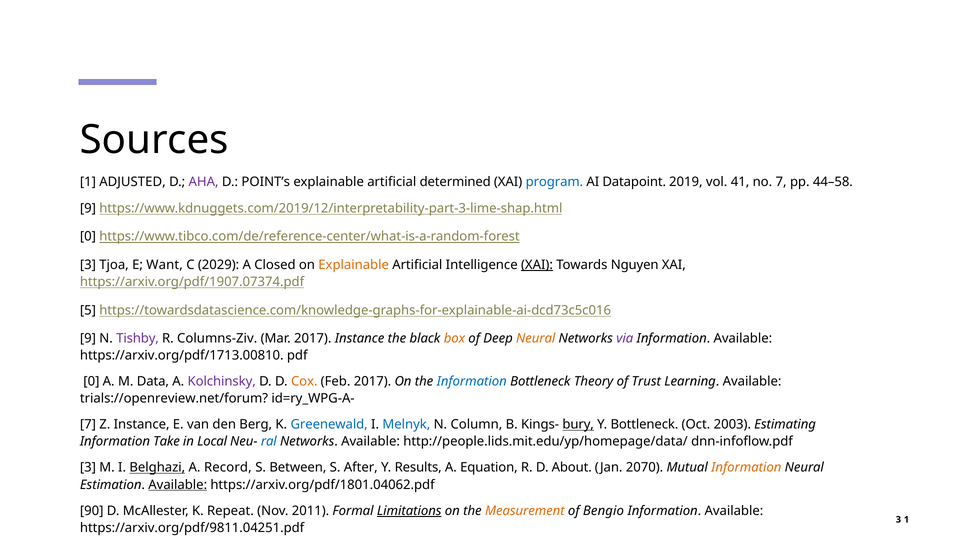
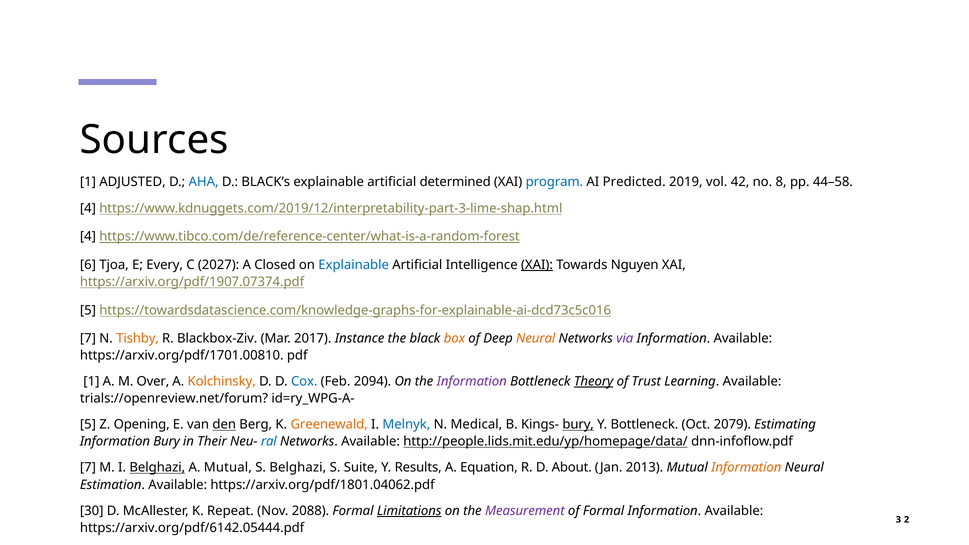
AHA colour: purple -> blue (204, 182)
POINT’s: POINT’s -> BLACK’s (266, 182)
Datapoint: Datapoint -> Predicted (634, 182)
41: 41 -> 42 (740, 182)
no 7: 7 -> 8 (781, 182)
9: 9 -> 4 (88, 208)
0: 0 -> 4 (88, 237)
3: 3 -> 6 (88, 265)
Want: Want -> Every (165, 265)
2029: 2029 -> 2027 (219, 265)
Explainable colour: orange -> blue (354, 265)
9: 9 -> 7 (88, 338)
Tishby colour: purple -> orange (138, 338)
Columns-Ziv: Columns-Ziv -> Blackbox-Ziv (217, 338)
https://arxiv.org/pdf/1713.00810: https://arxiv.org/pdf/1713.00810 -> https://arxiv.org/pdf/1701.00810 (182, 355)
0: 0 -> 1 (91, 381)
Data: Data -> Over (153, 381)
Kolchinsky colour: purple -> orange (222, 381)
Cox colour: orange -> blue (304, 381)
Feb 2017: 2017 -> 2094 (372, 381)
Information colour: blue -> purple (472, 381)
Theory underline: none -> present (594, 381)
7: 7 -> 5 (88, 425)
Z Instance: Instance -> Opening (142, 425)
den underline: none -> present (224, 425)
Greenewald colour: blue -> orange (329, 425)
Column: Column -> Medical (476, 425)
2003: 2003 -> 2079 (732, 425)
Information Take: Take -> Bury (167, 442)
Local: Local -> Their (212, 442)
http://people.lids.mit.edu/yp/homepage/data/ underline: none -> present (546, 442)
3: 3 -> 7 (88, 468)
A Record: Record -> Mutual (228, 468)
S Between: Between -> Belghazi (298, 468)
After: After -> Suite (361, 468)
2070: 2070 -> 2013 (645, 468)
Available underline: present -> none (178, 485)
90: 90 -> 30 (92, 511)
2011: 2011 -> 2088 (311, 511)
Measurement colour: orange -> purple (525, 511)
of Bengio: Bengio -> Formal (604, 511)
3 1: 1 -> 2 (907, 520)
https://arxiv.org/pdf/9811.04251.pdf: https://arxiv.org/pdf/9811.04251.pdf -> https://arxiv.org/pdf/6142.05444.pdf (192, 528)
